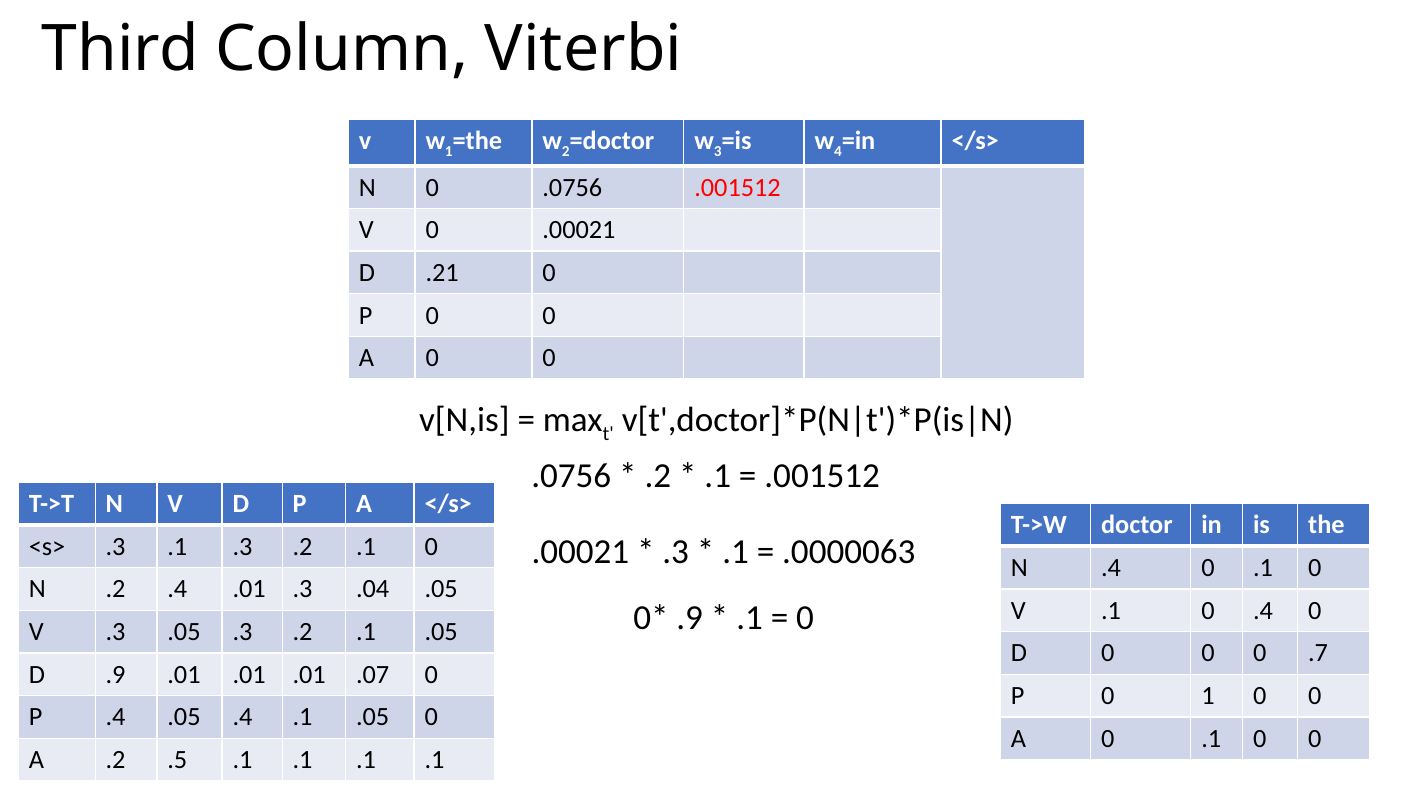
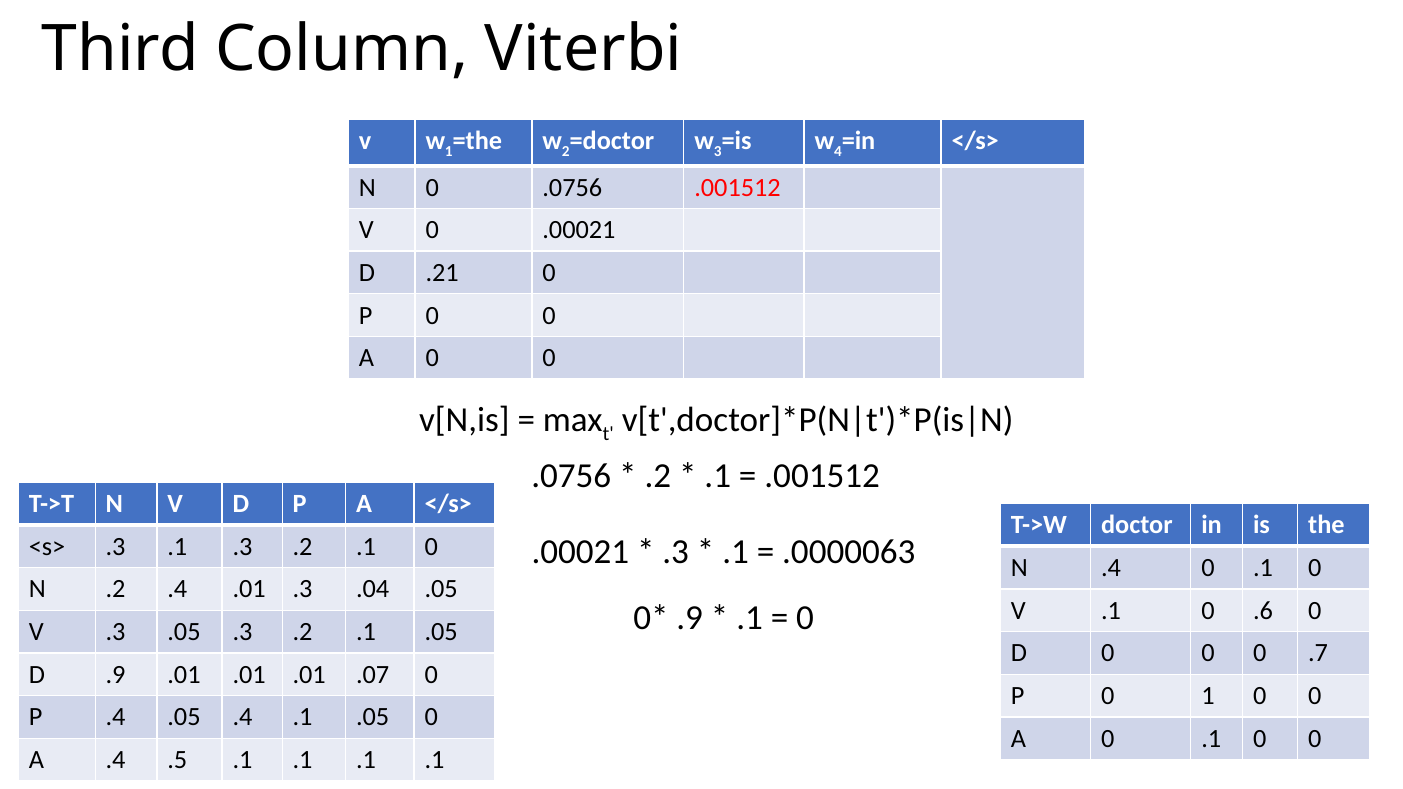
0 .4: .4 -> .6 (1263, 611)
A .2: .2 -> .4 (116, 760)
